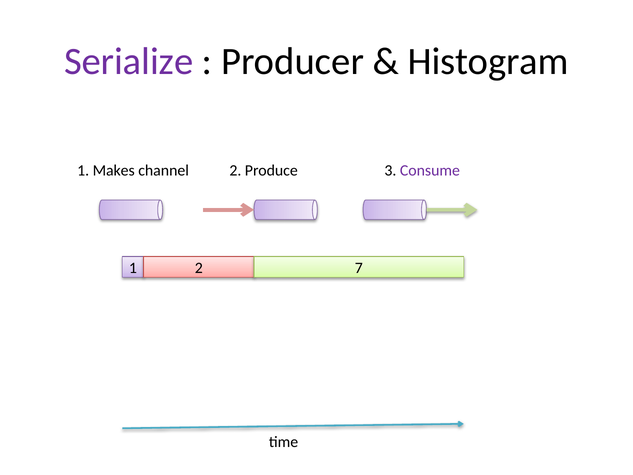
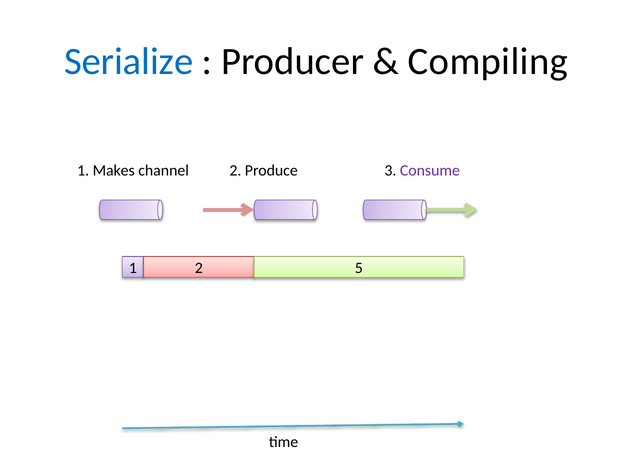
Serialize colour: purple -> blue (129, 61)
Histogram: Histogram -> Compiling (488, 61)
7: 7 -> 5 (359, 268)
